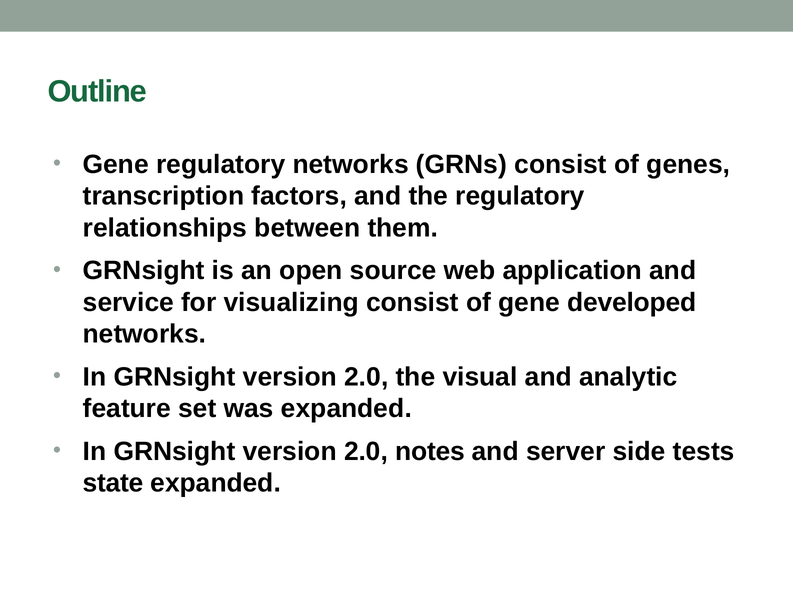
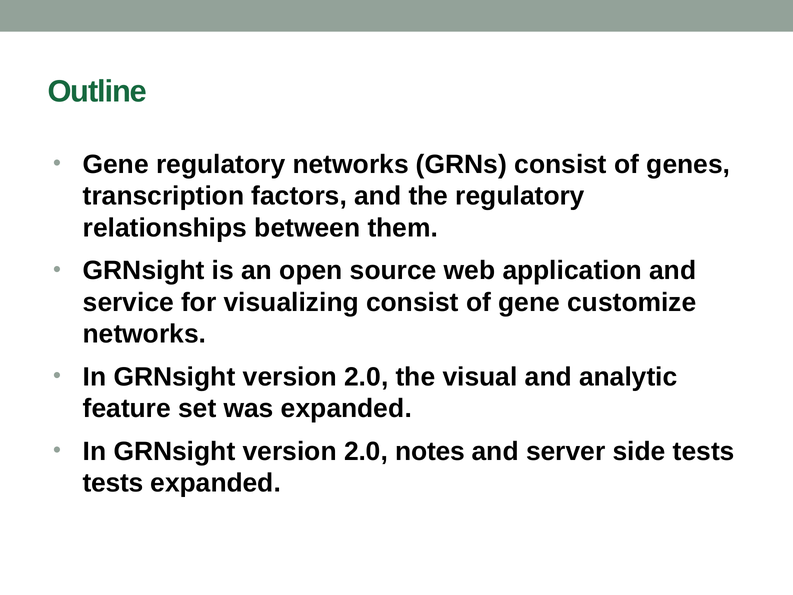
developed: developed -> customize (632, 302)
state: state -> tests (113, 483)
